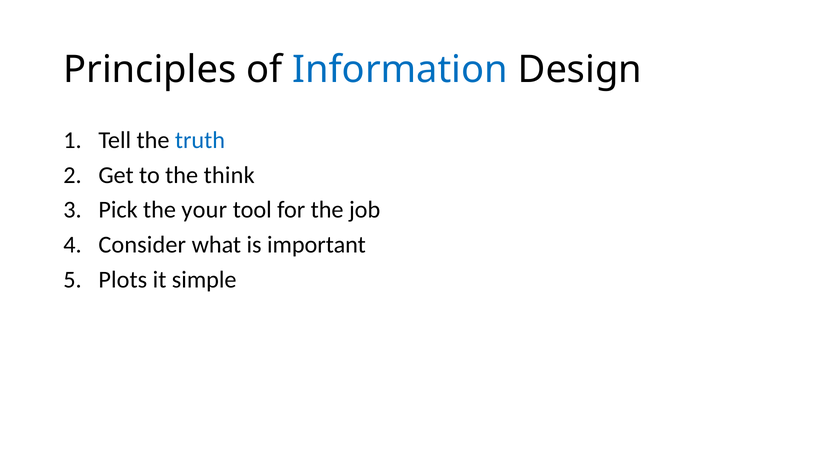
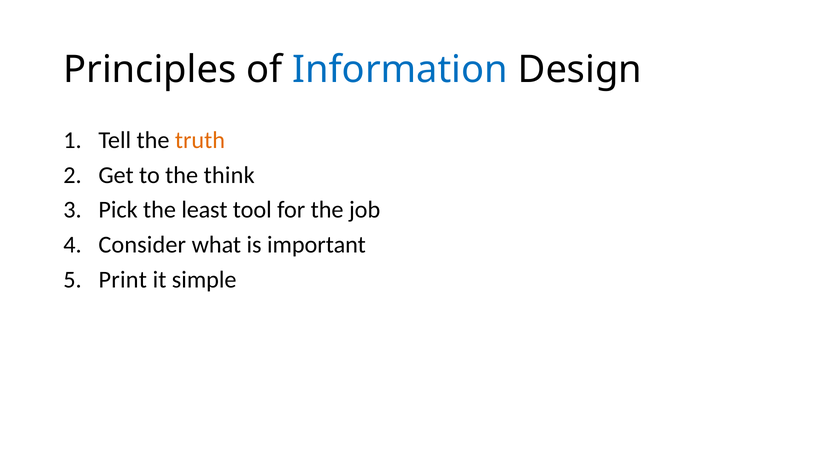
truth colour: blue -> orange (200, 140)
your: your -> least (204, 210)
Plots: Plots -> Print (123, 280)
